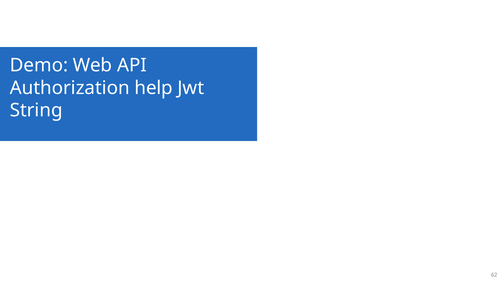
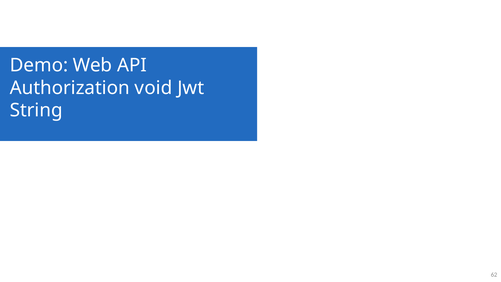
help: help -> void (154, 88)
